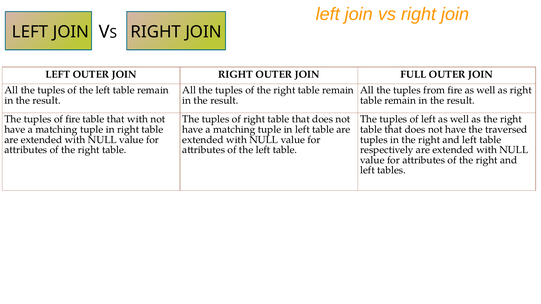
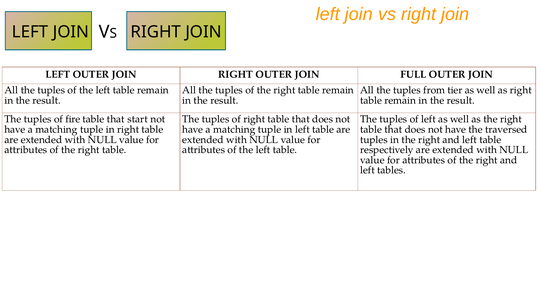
from fire: fire -> tier (455, 90)
that with: with -> start (138, 119)
